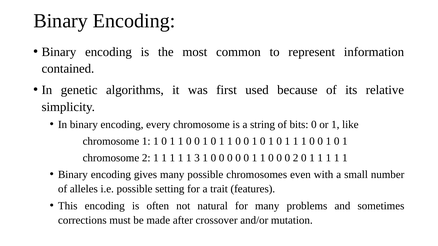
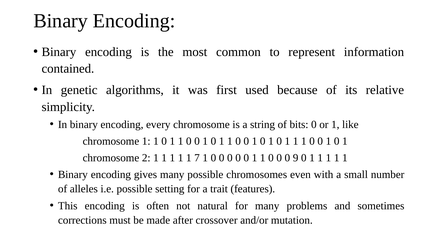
3: 3 -> 7 (197, 158)
0 2: 2 -> 9 (296, 158)
